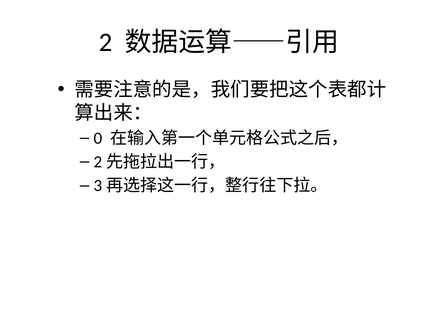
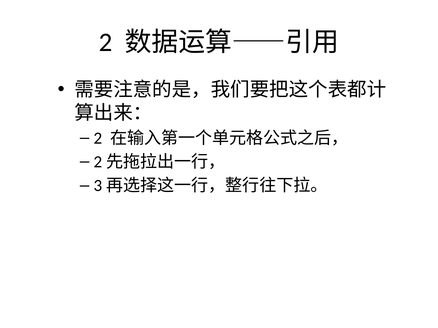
0: 0 -> 2 (98, 138)
